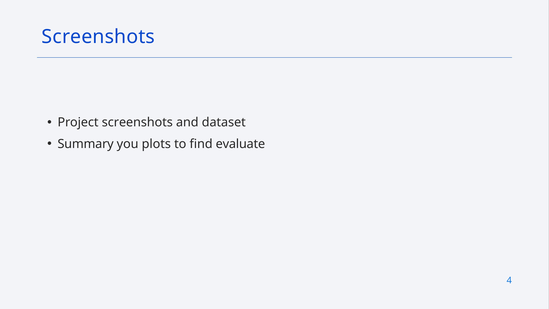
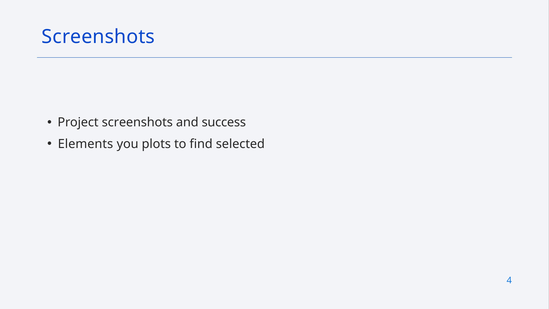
dataset: dataset -> success (224, 122)
Summary: Summary -> Elements (85, 144)
evaluate: evaluate -> selected (240, 144)
